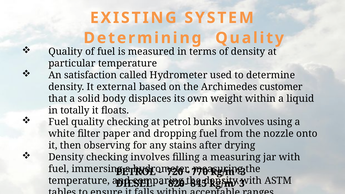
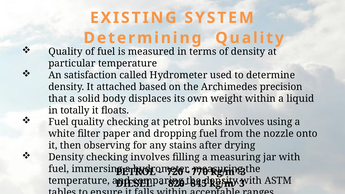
external: external -> attached (116, 87)
customer: customer -> precision (281, 87)
